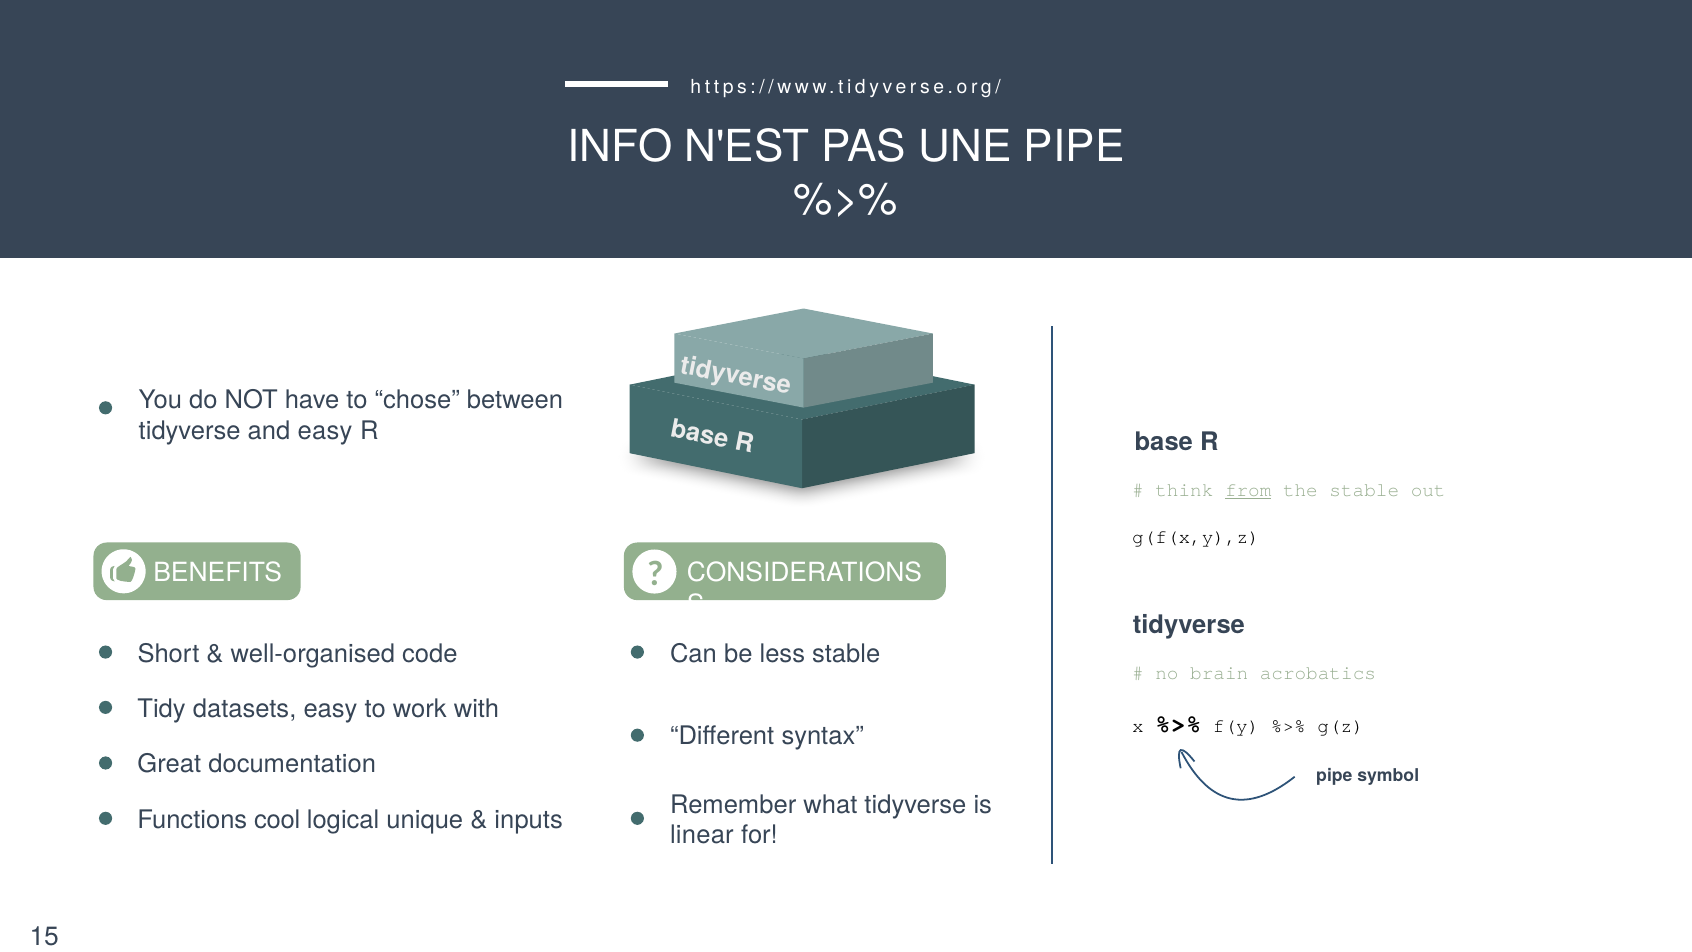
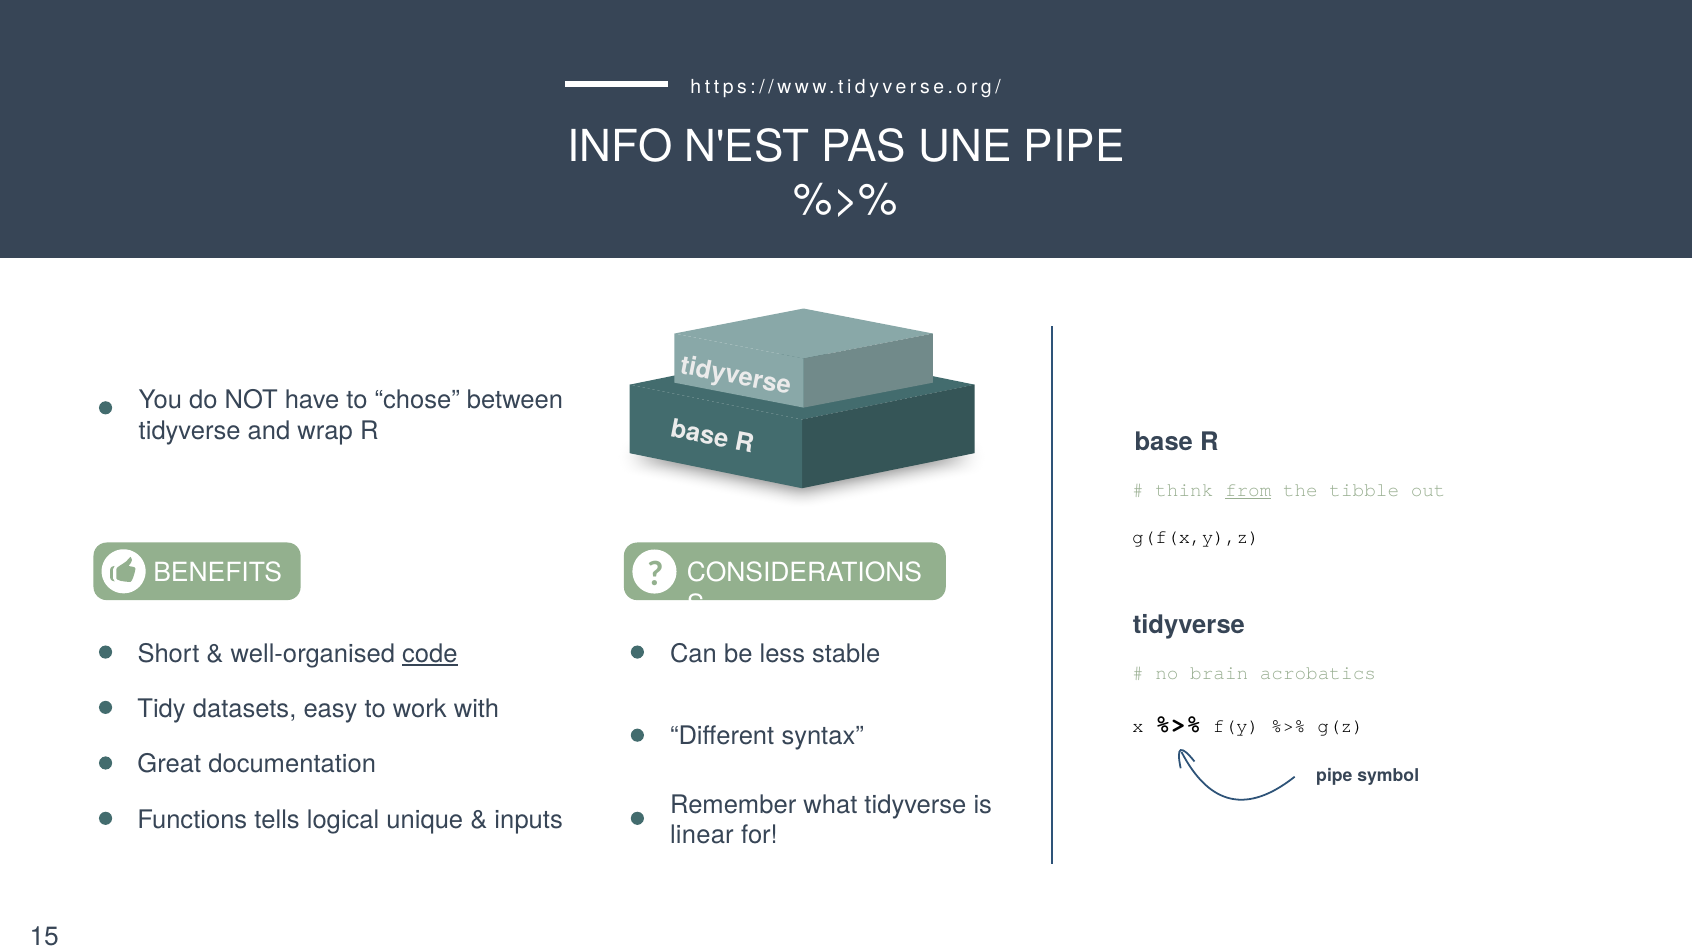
and easy: easy -> wrap (325, 431)
the stable: stable -> tibble (1364, 491)
code underline: none -> present (430, 654)
cool: cool -> tells (277, 820)
